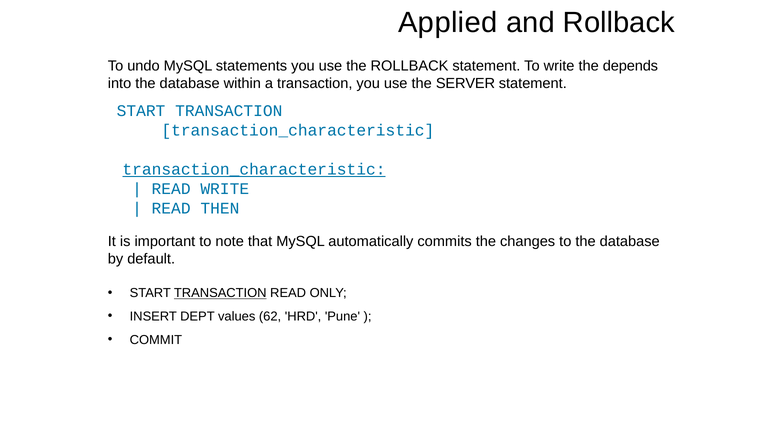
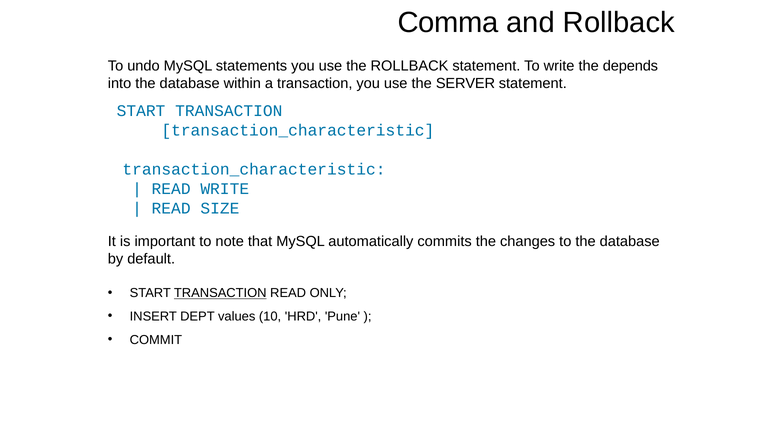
Applied: Applied -> Comma (448, 22)
transaction_characteristic underline: present -> none (254, 169)
THEN: THEN -> SIZE (220, 208)
62: 62 -> 10 (270, 316)
